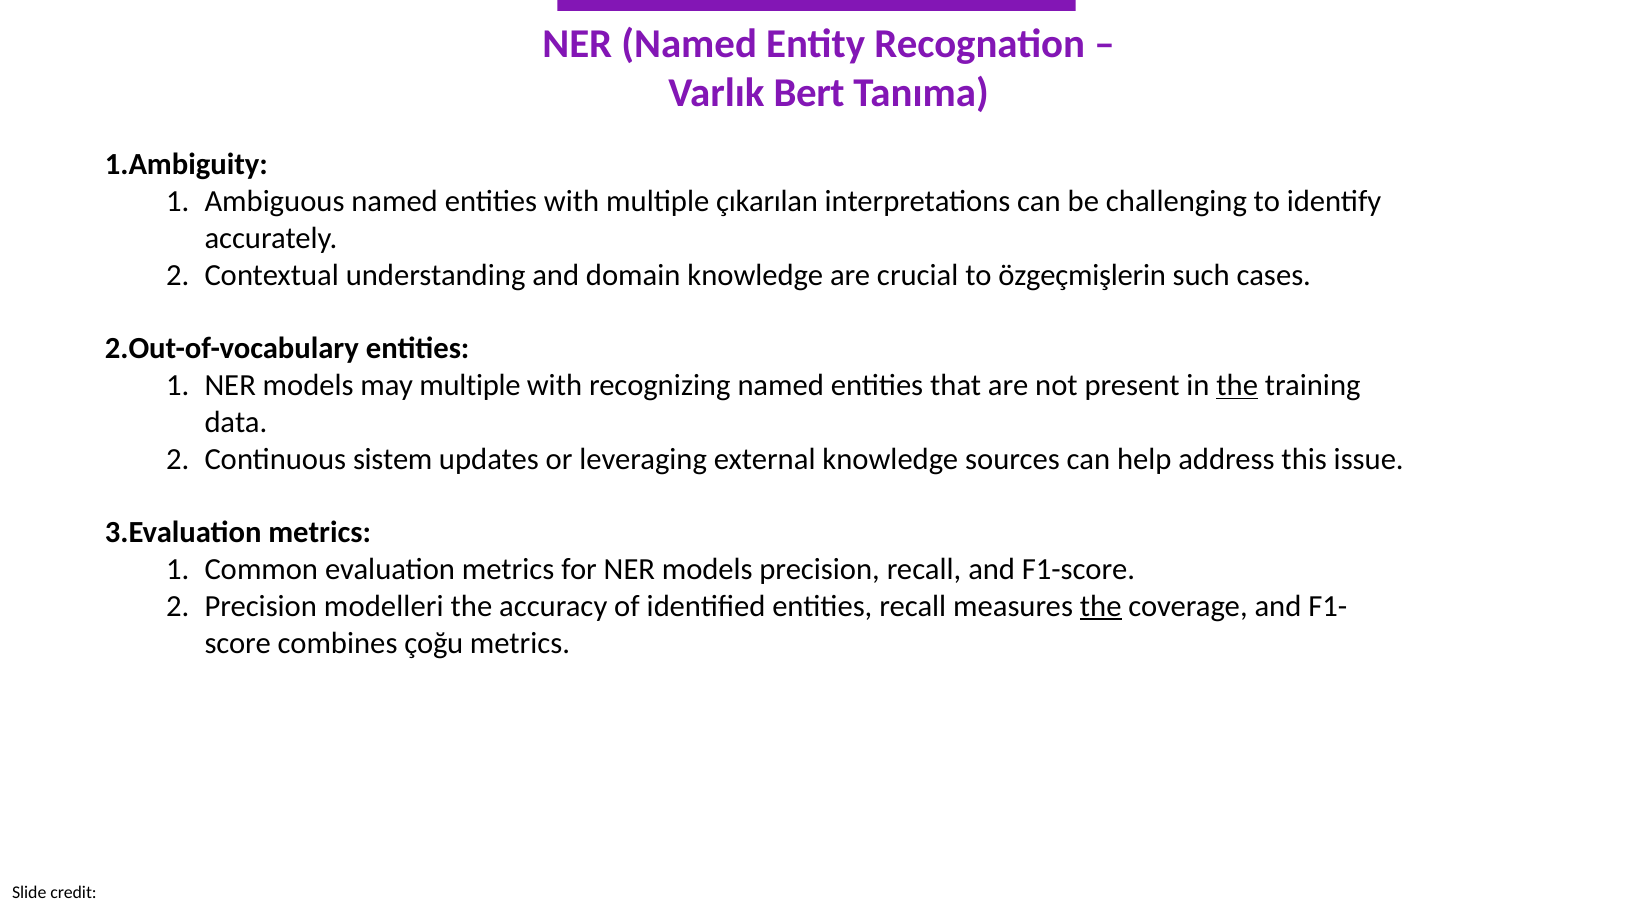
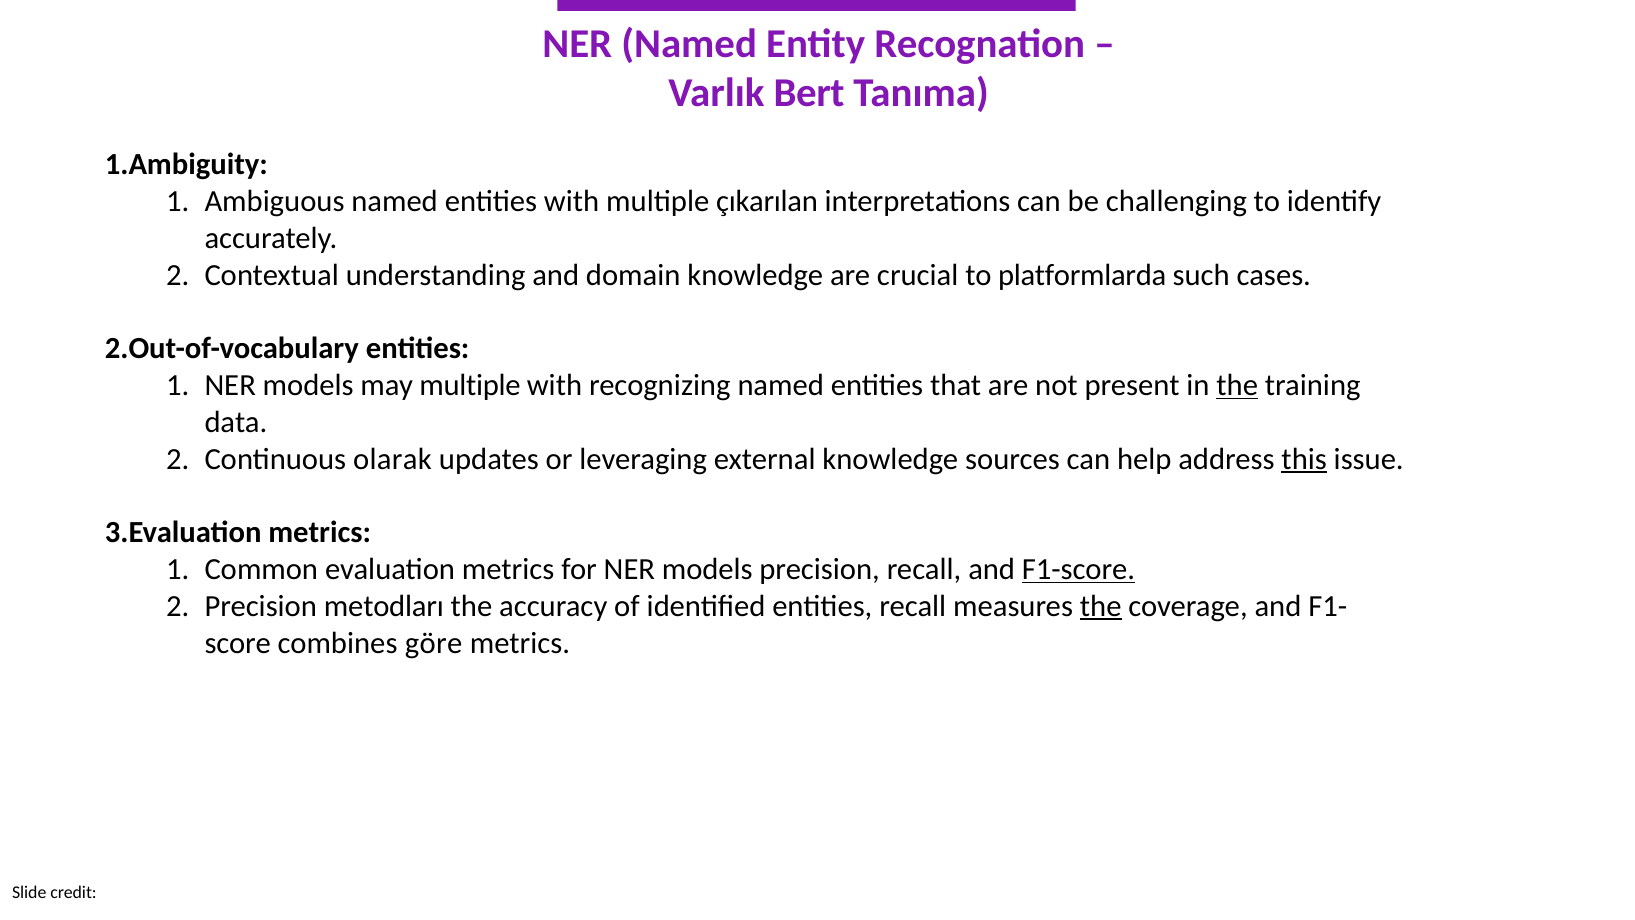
özgeçmişlerin: özgeçmişlerin -> platformlarda (1082, 275)
sistem: sistem -> olarak (392, 459)
this underline: none -> present (1304, 459)
F1-score underline: none -> present (1078, 569)
modelleri: modelleri -> metodları (384, 606)
çoğu: çoğu -> göre (434, 643)
